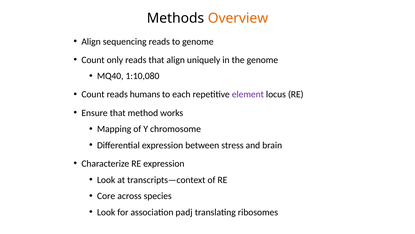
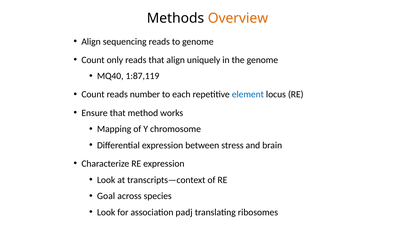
1:10,080: 1:10,080 -> 1:87,119 (142, 76)
humans: humans -> number (145, 94)
element colour: purple -> blue (248, 94)
Core: Core -> Goal (106, 196)
